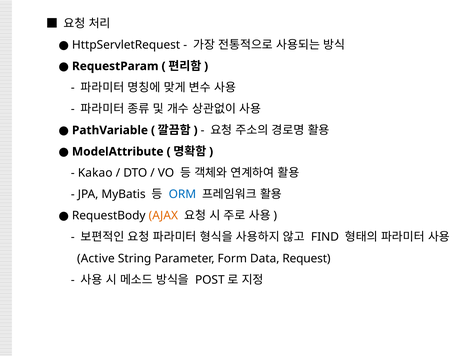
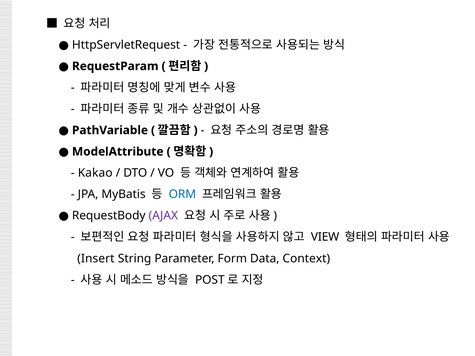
AJAX colour: orange -> purple (163, 216)
FIND: FIND -> VIEW (325, 237)
Active: Active -> Insert (96, 259)
Request: Request -> Context (306, 259)
